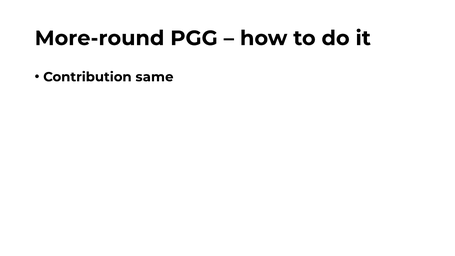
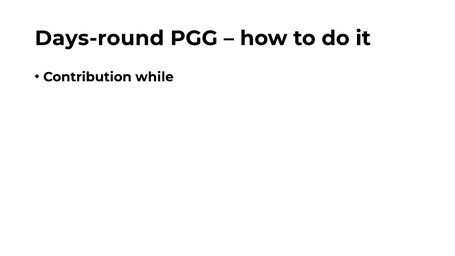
More-round: More-round -> Days-round (99, 38)
same: same -> while (155, 77)
